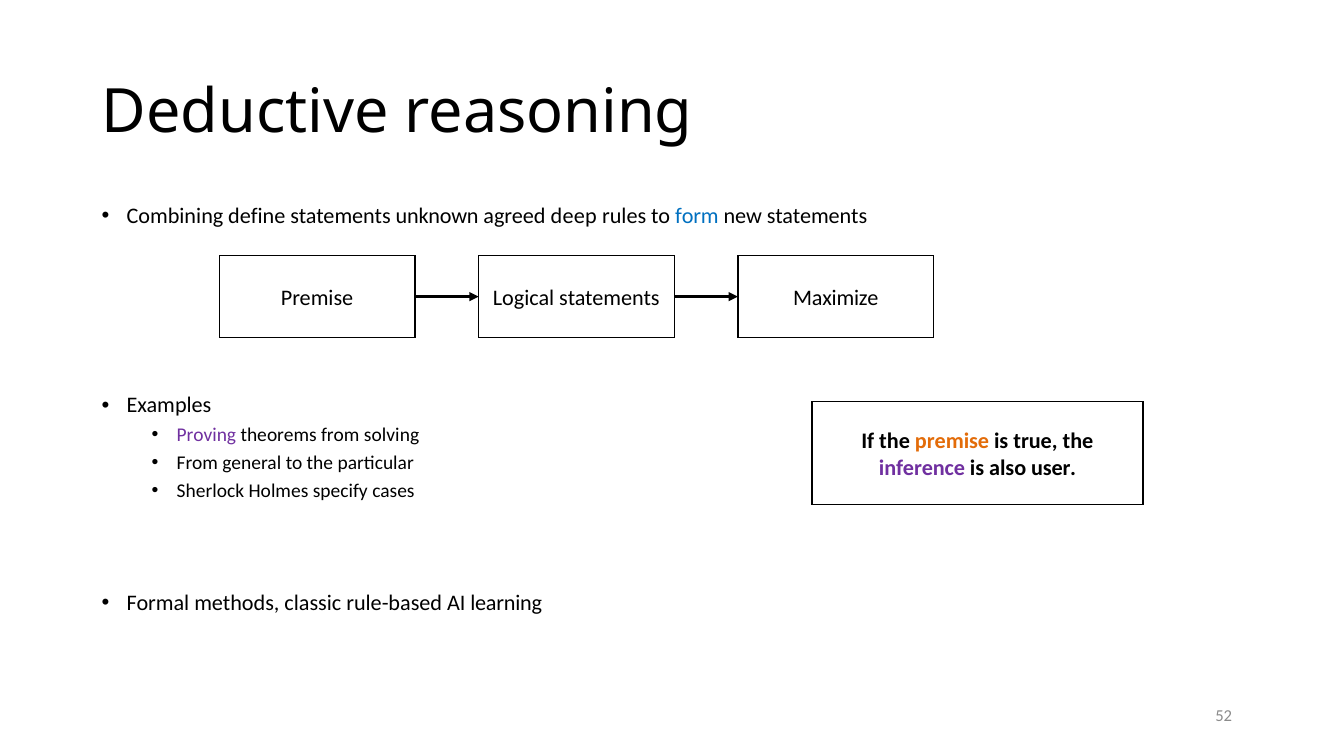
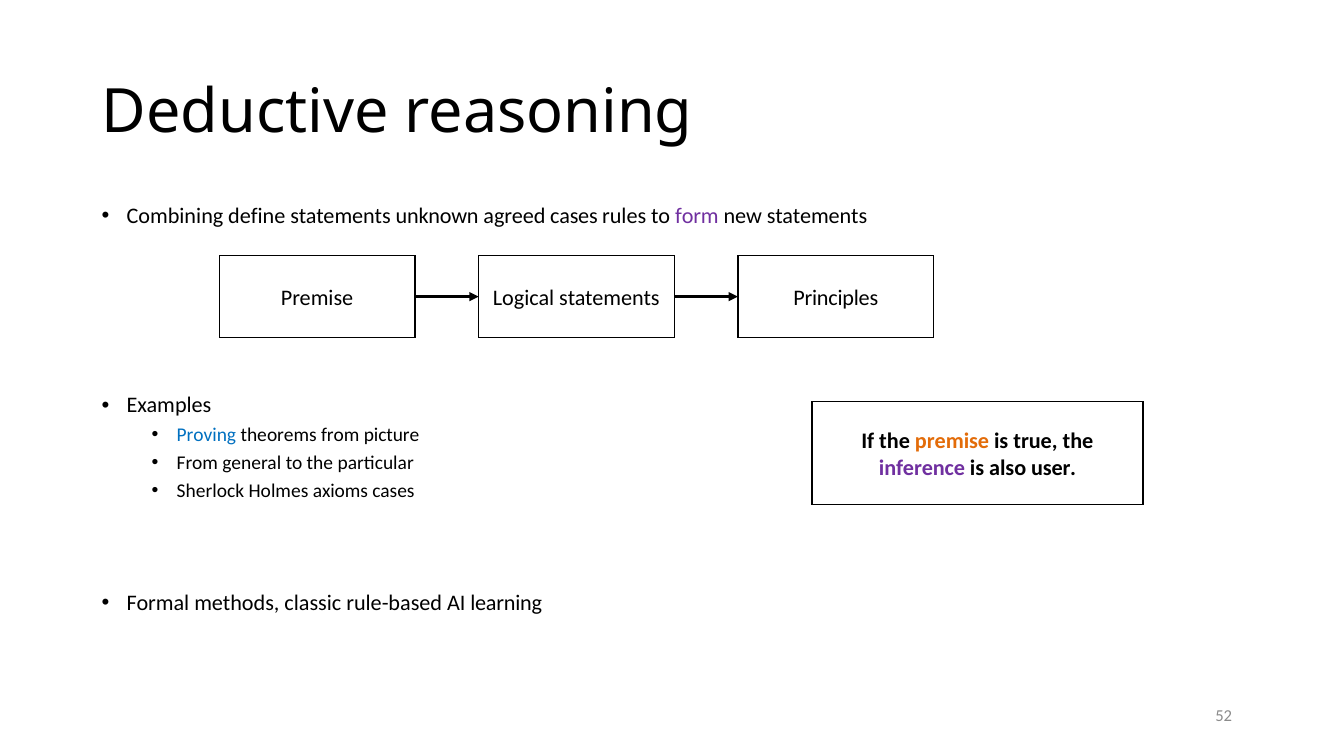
agreed deep: deep -> cases (574, 217)
form colour: blue -> purple (697, 217)
Maximize: Maximize -> Principles (836, 298)
Proving colour: purple -> blue (206, 435)
solving: solving -> picture (392, 435)
specify: specify -> axioms (340, 491)
